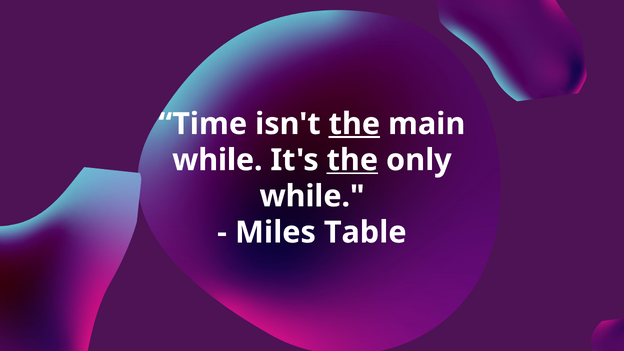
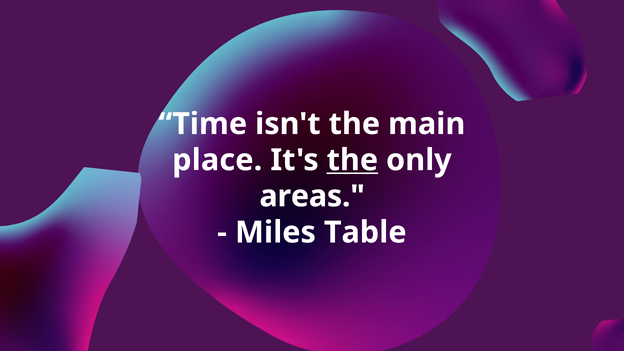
the underline: present -> none (354, 124)
while: while -> place (217, 160)
while: while -> areas (312, 196)
